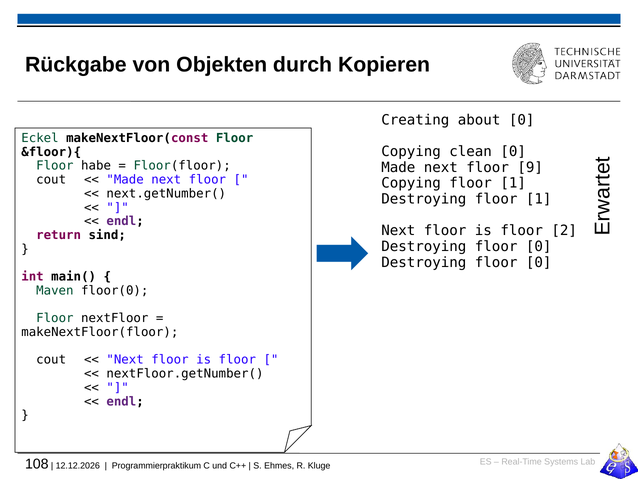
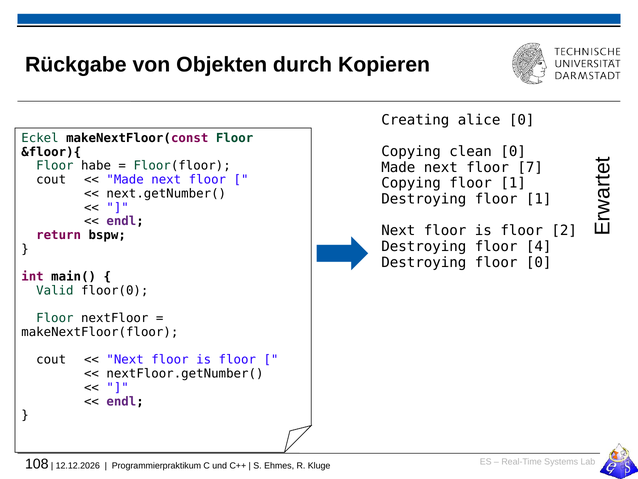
about: about -> alice (479, 120)
9: 9 -> 7 (530, 167)
sind: sind -> bspw (107, 235)
0: 0 -> 4 (539, 246)
Maven: Maven -> Valid (55, 290)
